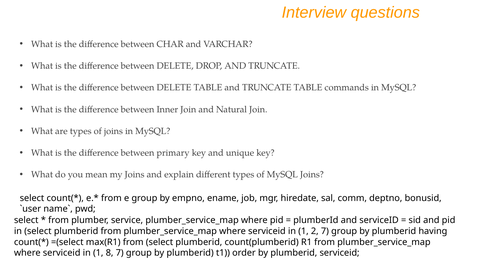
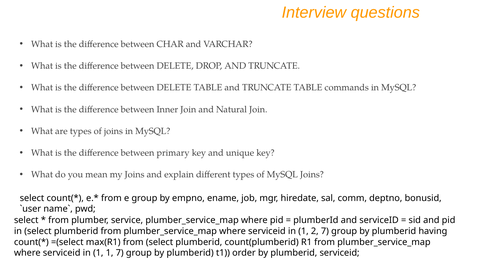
1 8: 8 -> 1 (110, 253)
